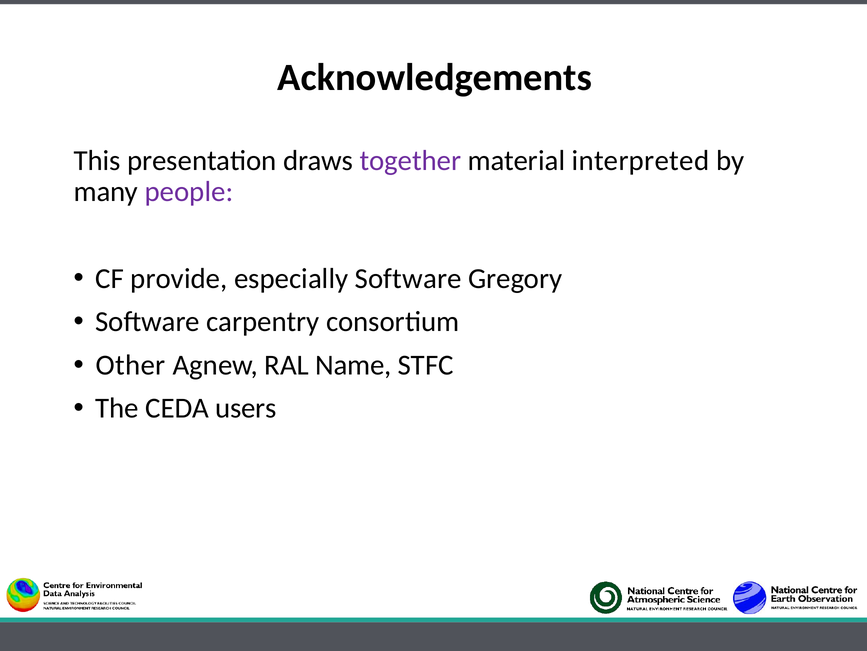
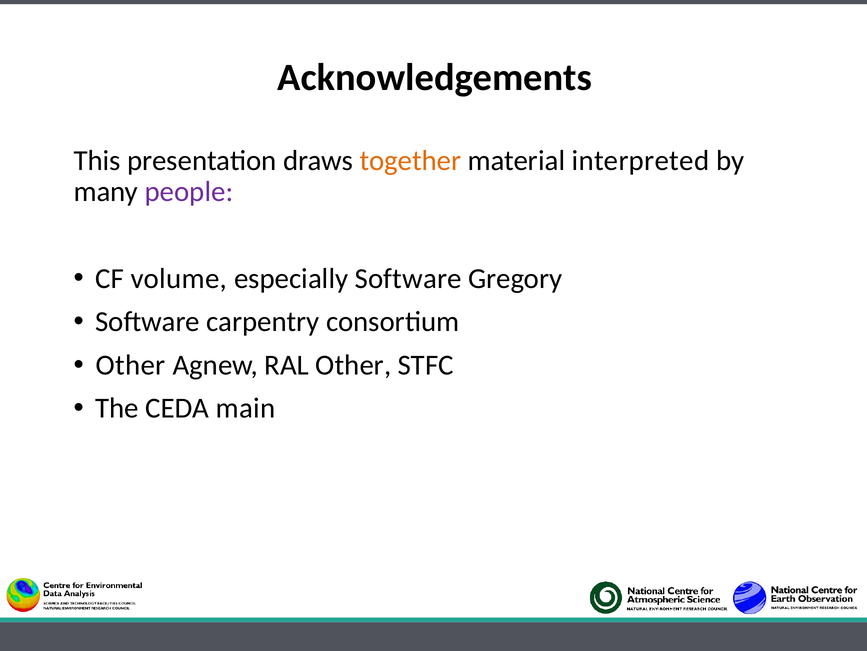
together colour: purple -> orange (410, 161)
provide: provide -> volume (179, 278)
RAL Name: Name -> Other (353, 365)
users: users -> main (246, 408)
